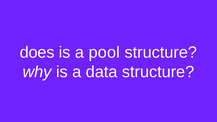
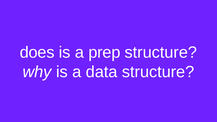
pool: pool -> prep (104, 52)
